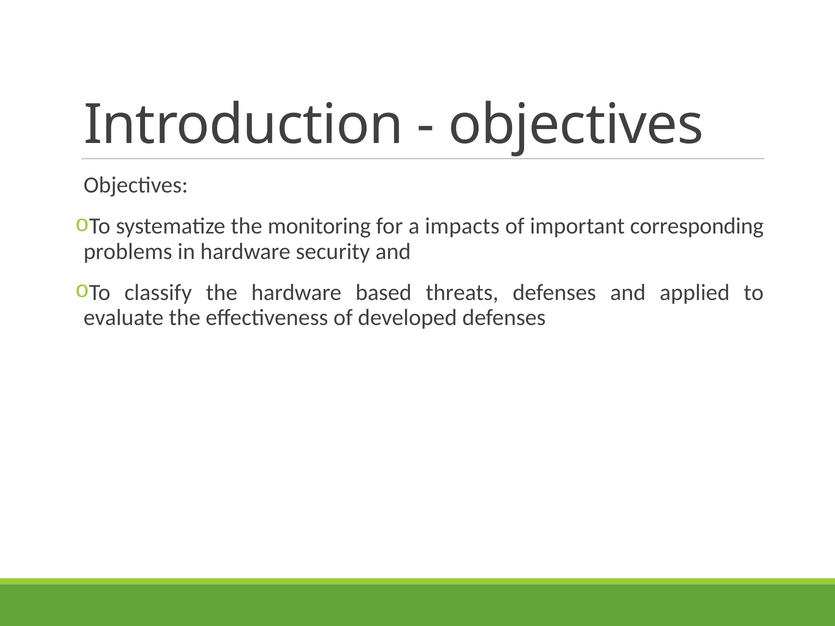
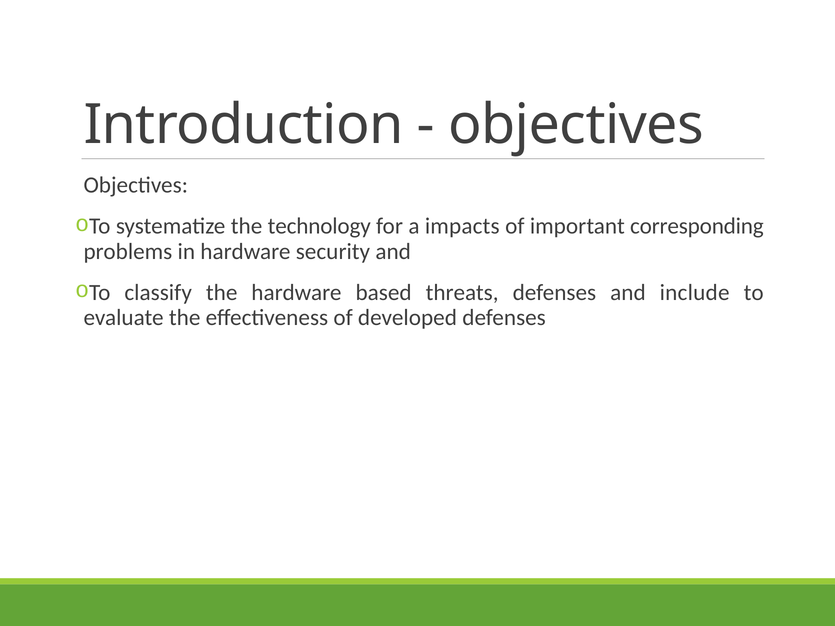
monitoring: monitoring -> technology (319, 226)
applied: applied -> include (695, 293)
